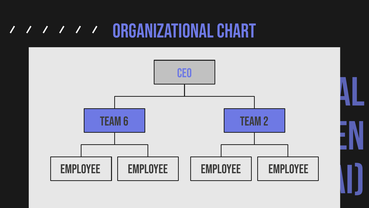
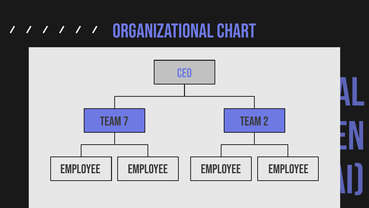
6: 6 -> 7 (126, 121)
